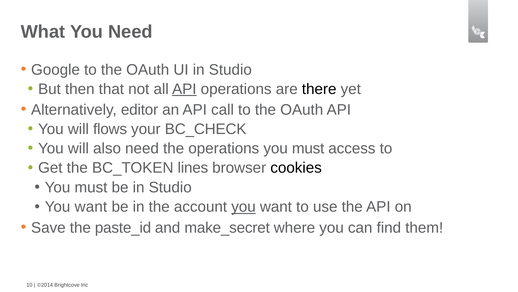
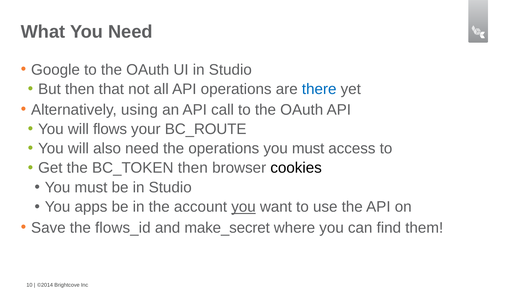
API underline: present -> none (184, 89)
there colour: black -> blue (319, 89)
editor: editor -> using (139, 110)
BC_CHECK: BC_CHECK -> BC_ROUTE (206, 129)
BC_TOKEN lines: lines -> then (193, 168)
want: want -> apps (91, 206)
paste_id: paste_id -> flows_id (123, 227)
